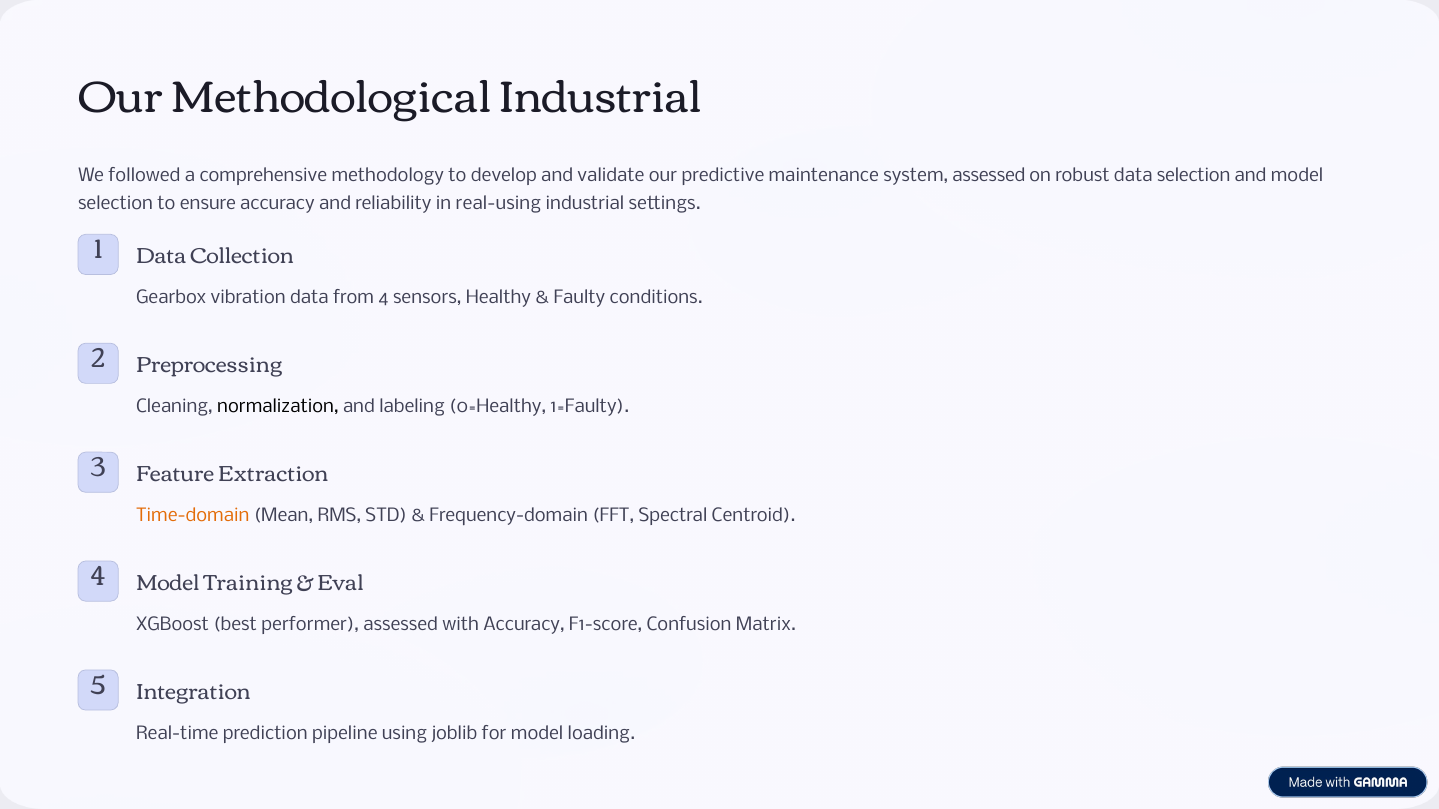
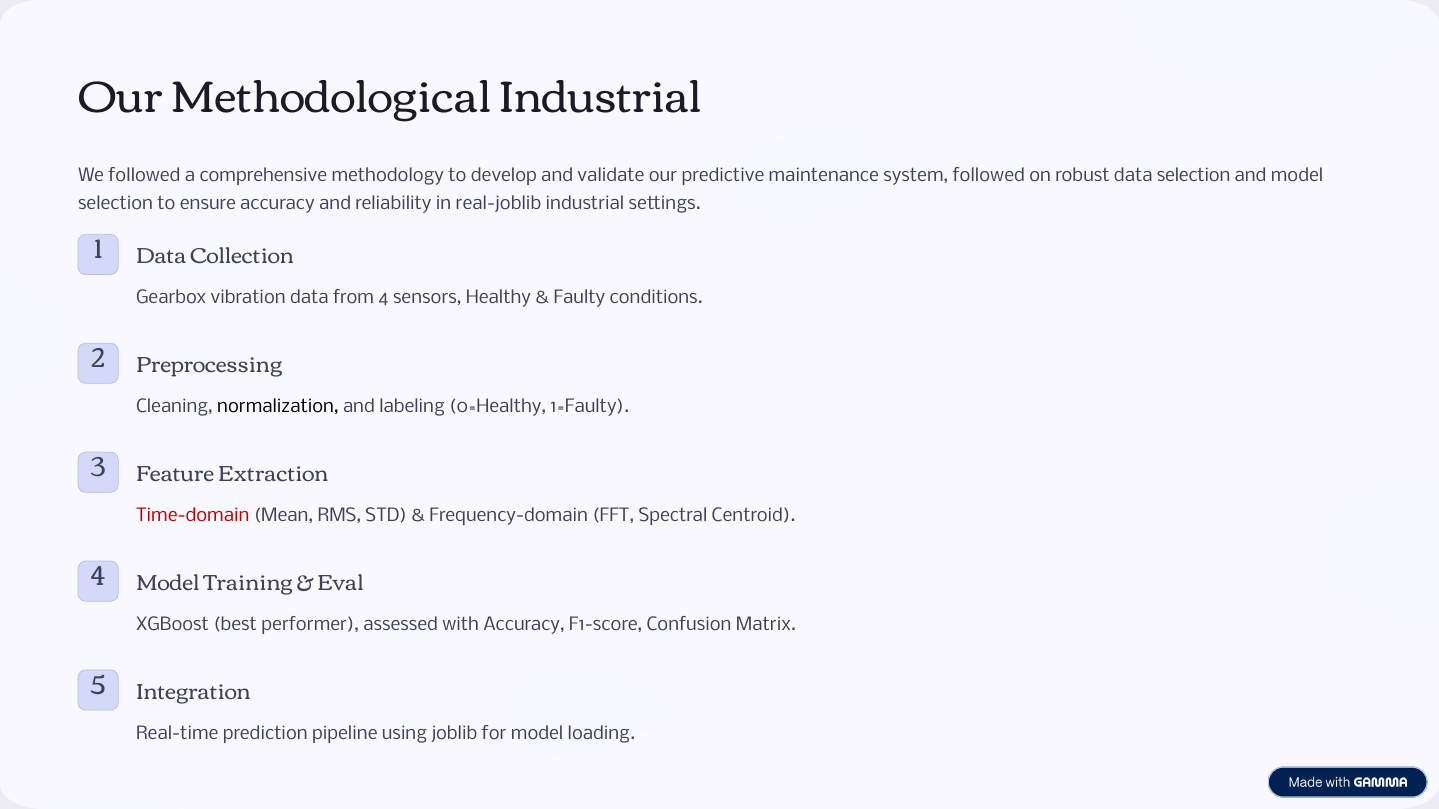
system assessed: assessed -> followed (989, 176)
real-using: real-using -> real-joblib (498, 204)
Time-domain colour: orange -> red (193, 516)
